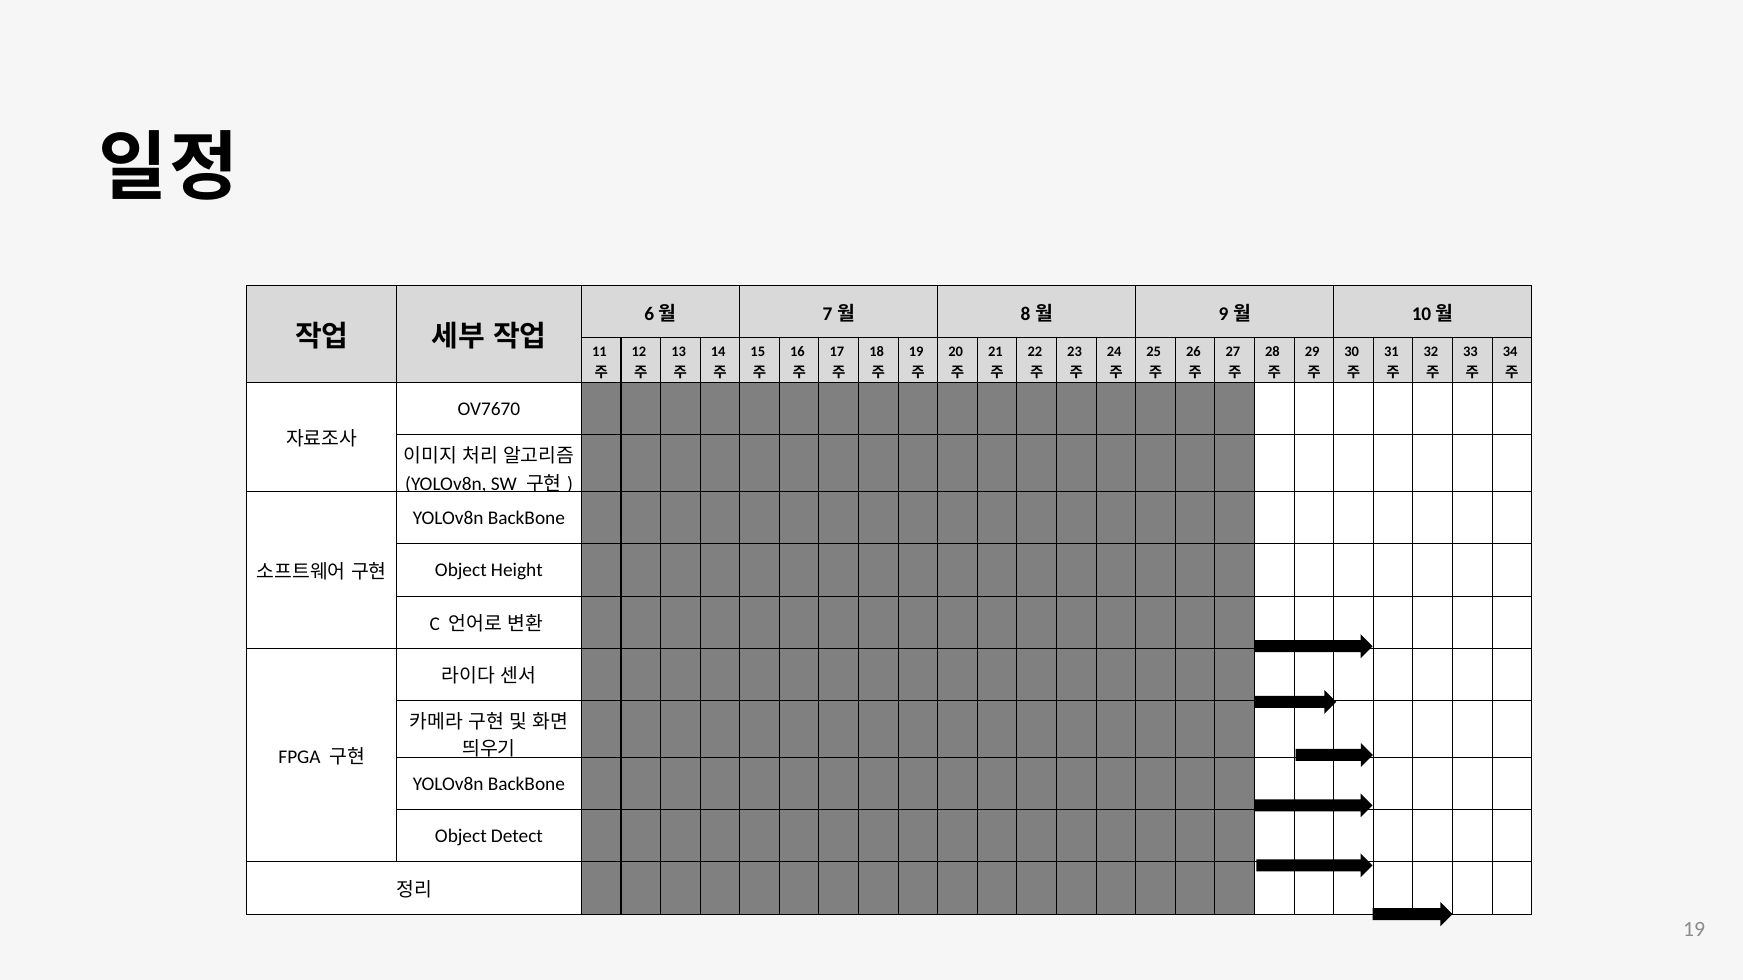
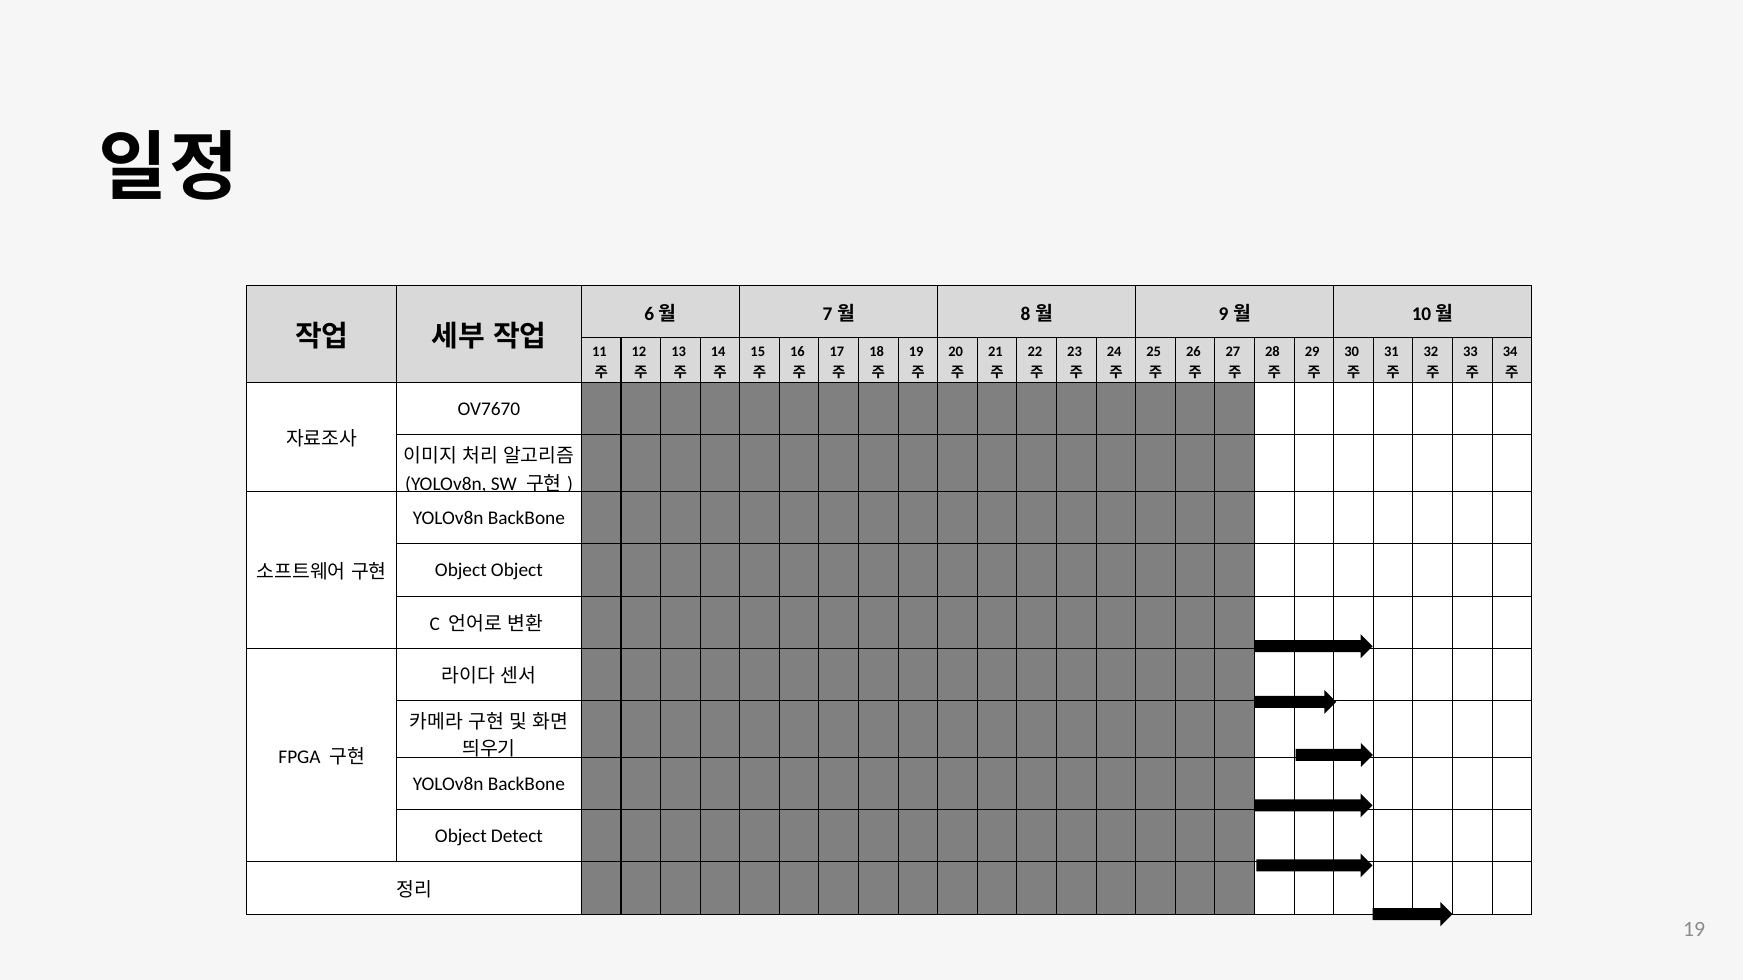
Object Height: Height -> Object (517, 571)
